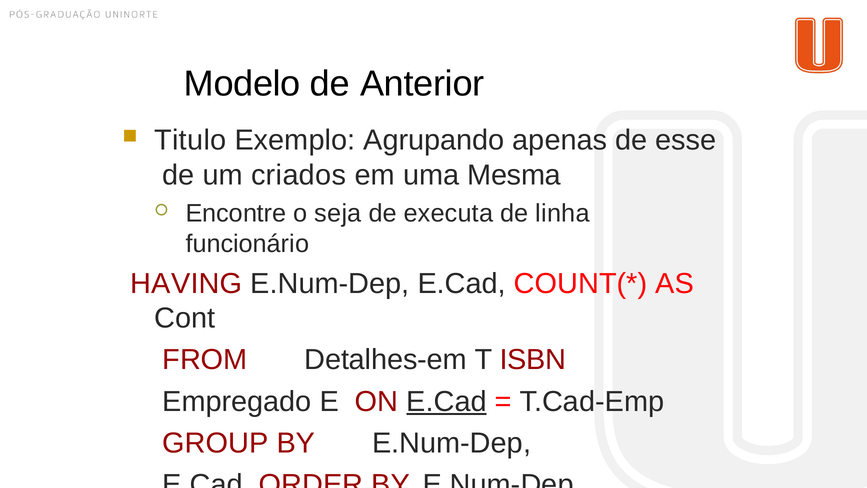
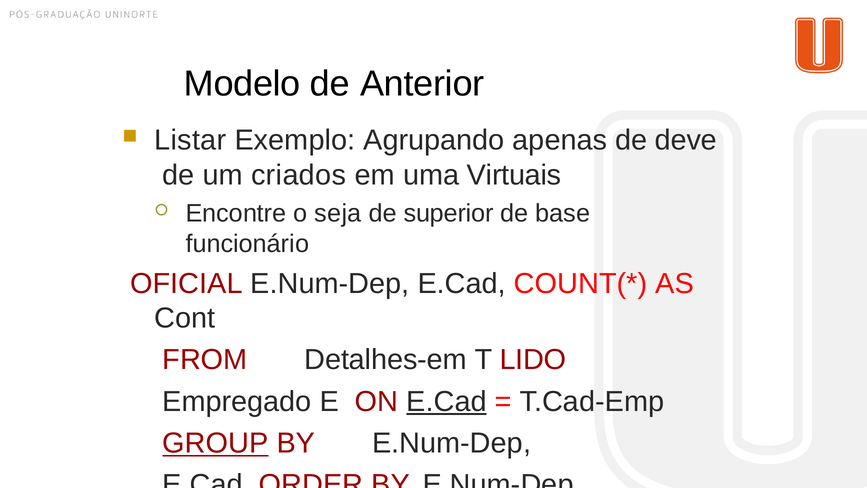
Titulo: Titulo -> Listar (190, 140)
esse: esse -> deve (686, 140)
Mesma: Mesma -> Virtuais (514, 175)
executa: executa -> superior (449, 213)
linha: linha -> base (563, 213)
HAVING: HAVING -> OFICIAL (187, 283)
ISBN: ISBN -> LIDO (533, 360)
GROUP underline: none -> present (215, 443)
